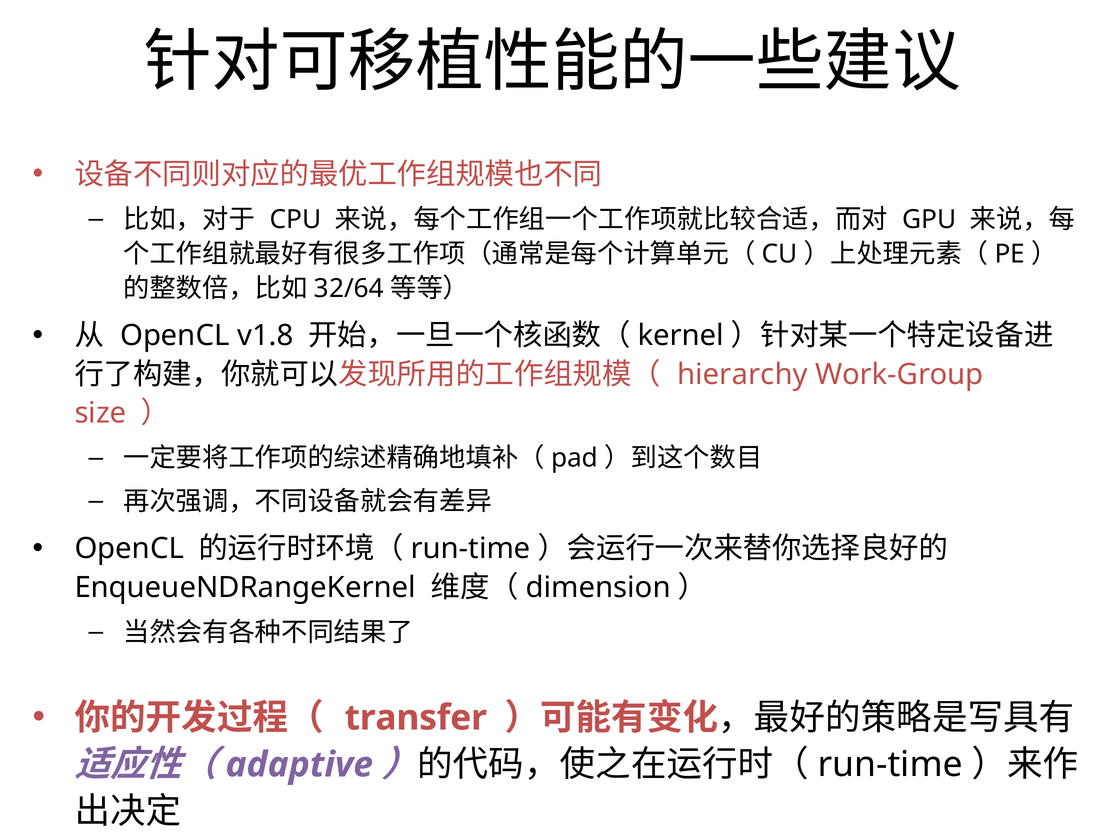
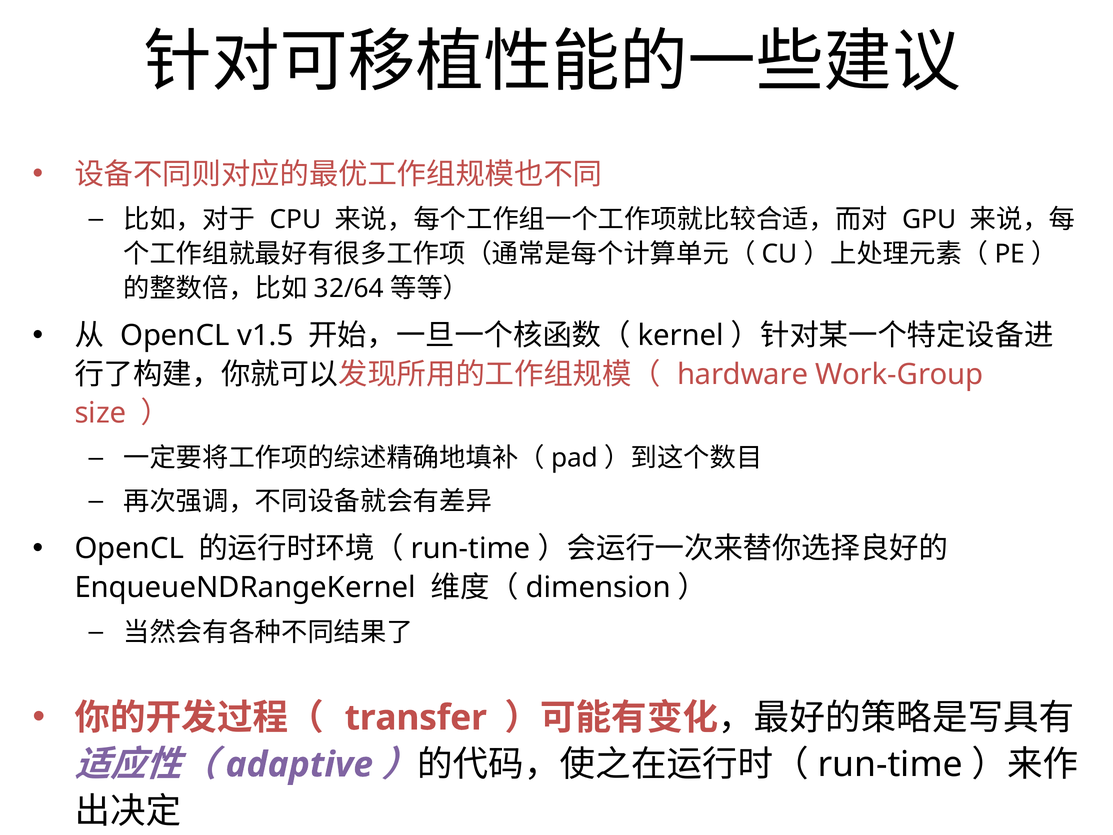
v1.8: v1.8 -> v1.5 (265, 336)
hierarchy: hierarchy -> hardware (743, 374)
